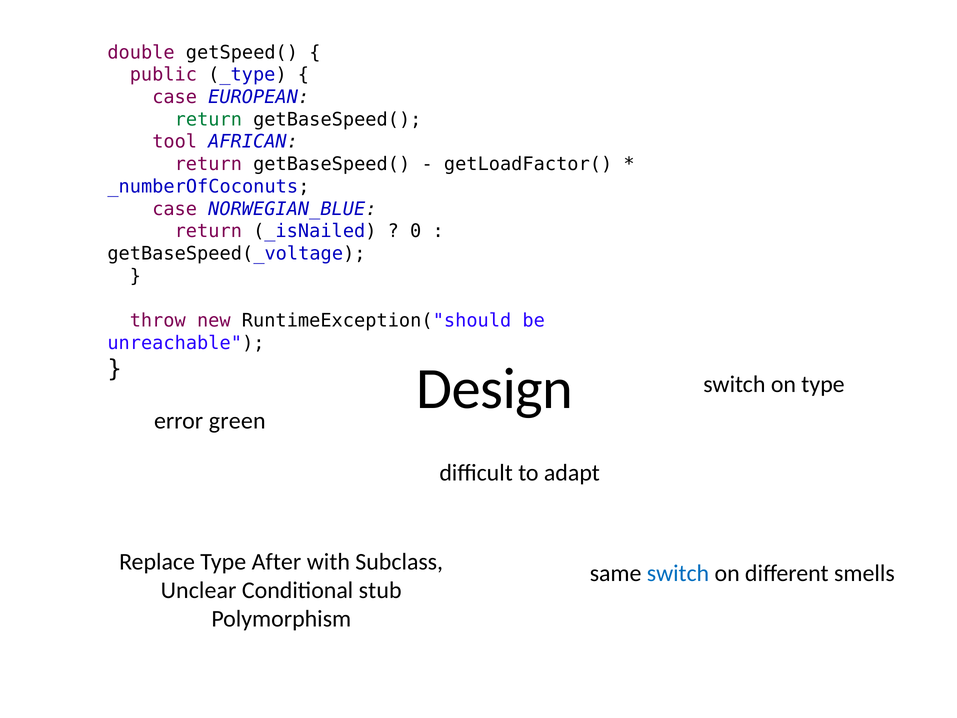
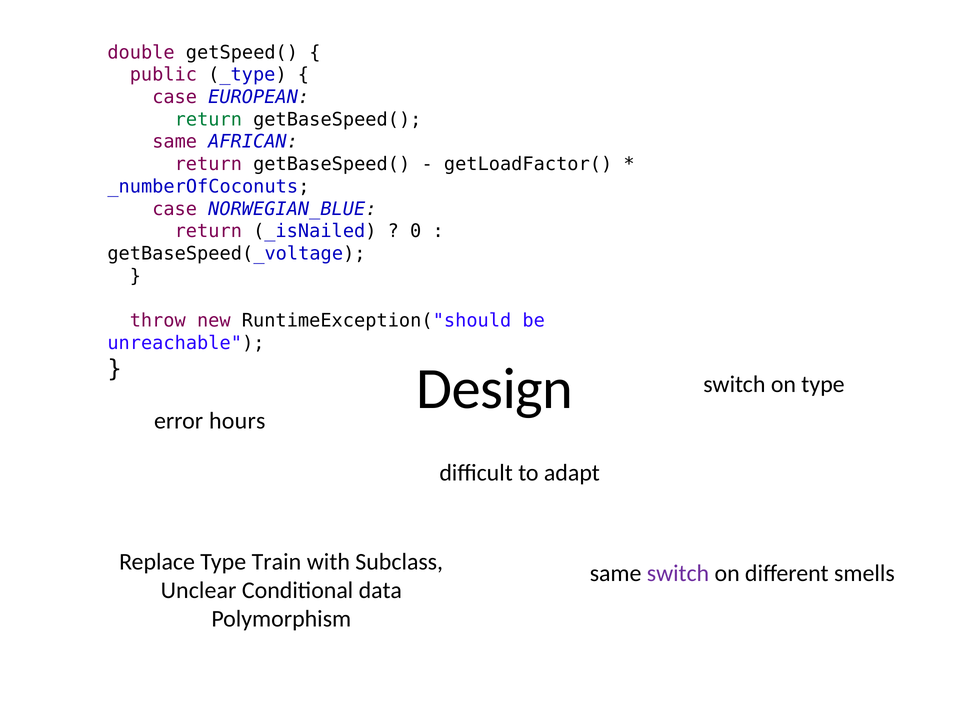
tool: tool -> same (175, 142)
green: green -> hours (237, 420)
After: After -> Train (276, 561)
switch colour: blue -> purple (678, 573)
stub: stub -> data (380, 590)
